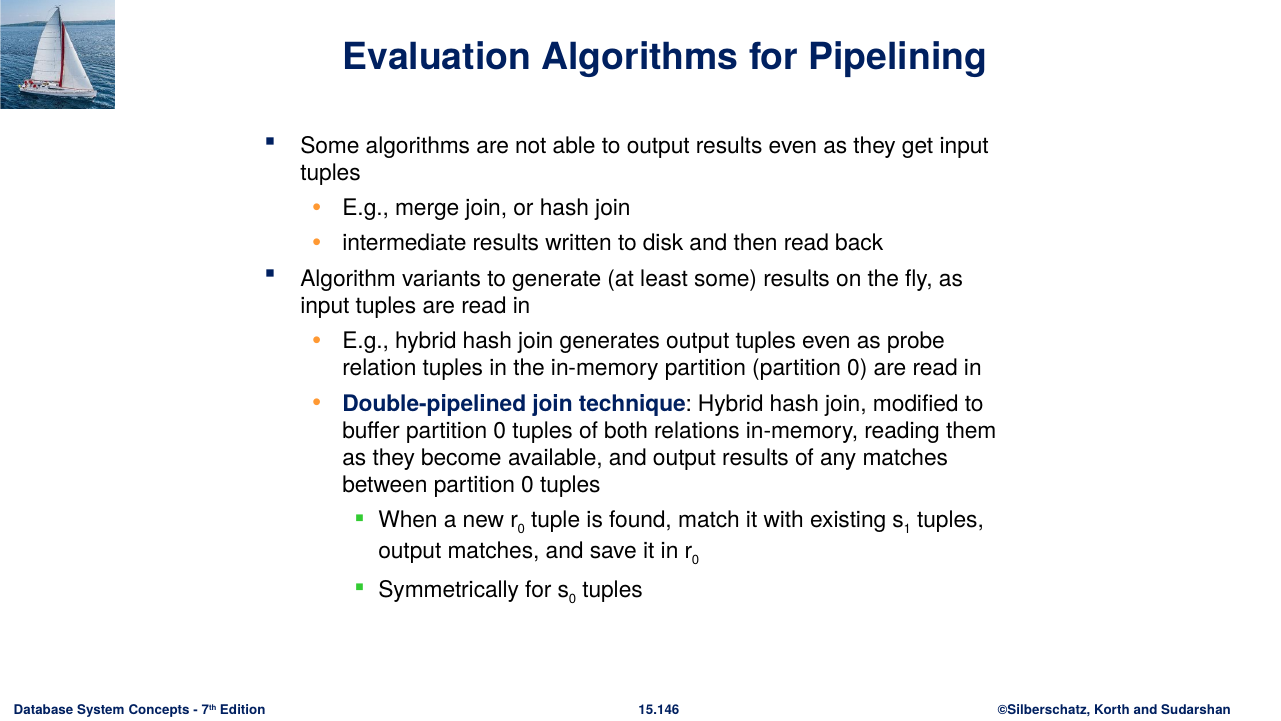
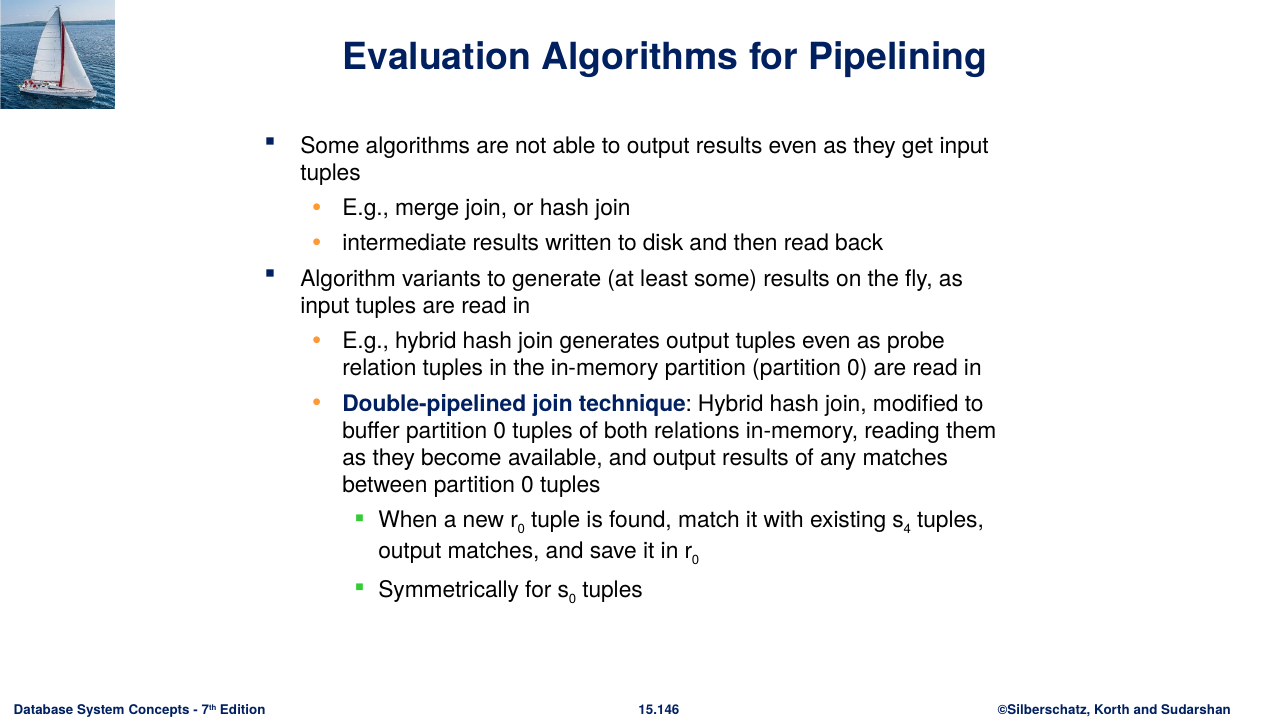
1: 1 -> 4 (907, 529)
